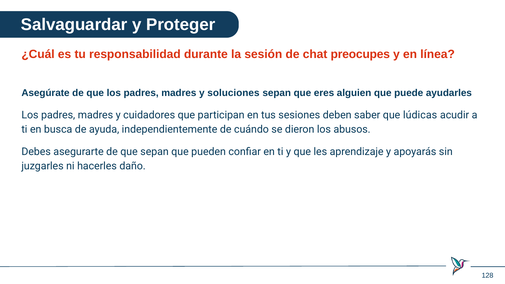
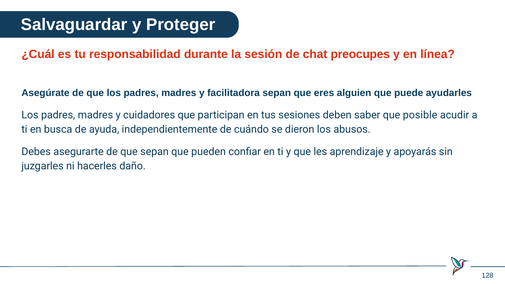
soluciones: soluciones -> facilitadora (233, 93)
lúdicas: lúdicas -> posible (420, 115)
